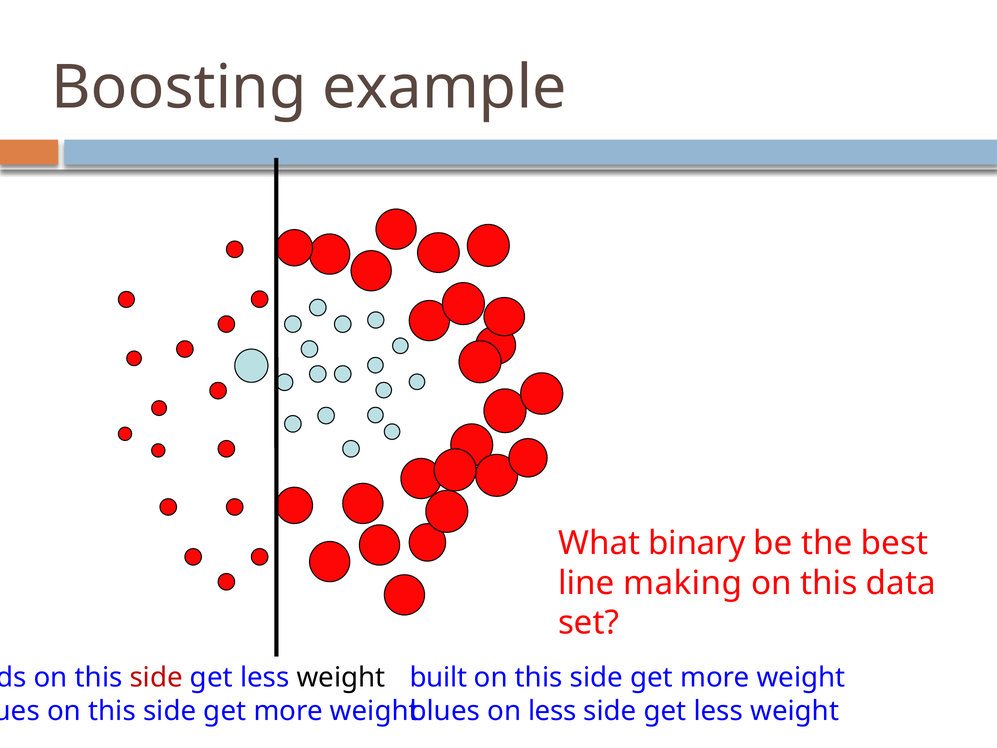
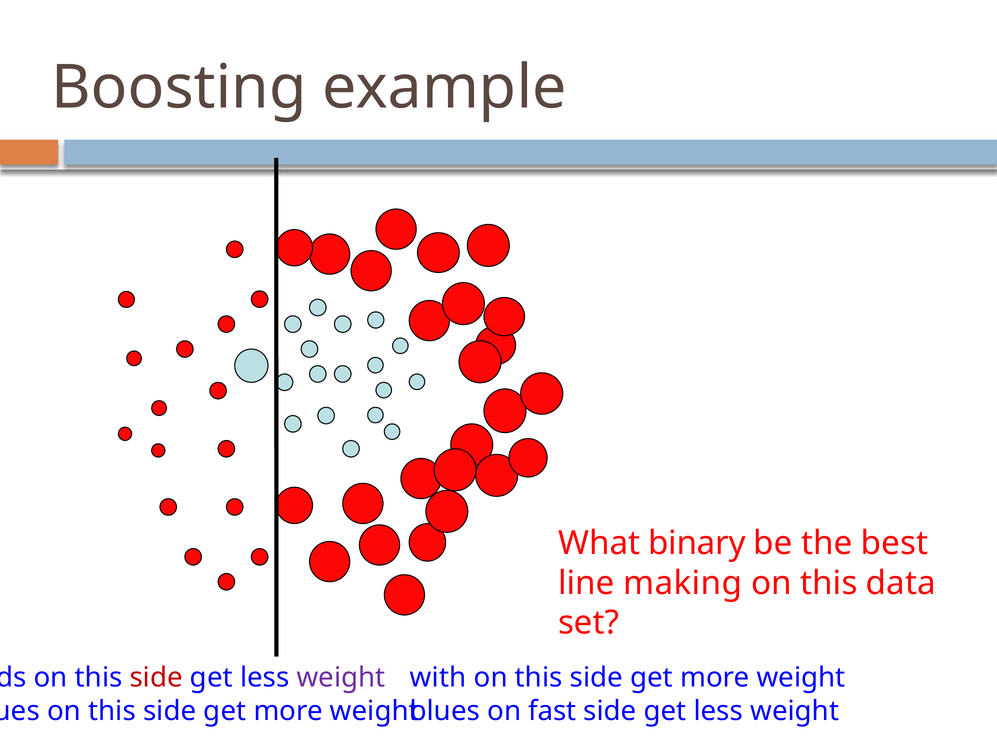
weight colour: black -> purple (341, 677)
built: built -> with (438, 677)
on less: less -> fast (552, 711)
